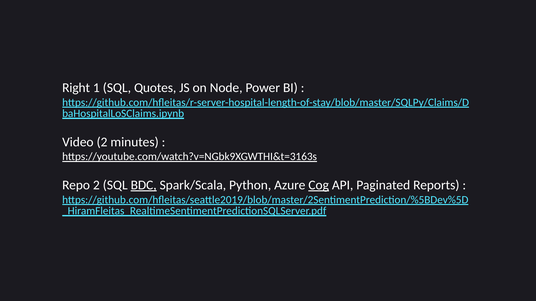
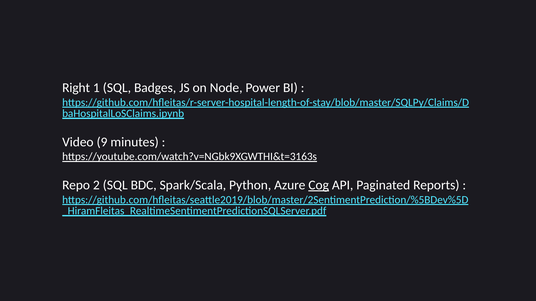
Quotes: Quotes -> Badges (155, 88)
Video 2: 2 -> 9 (102, 142)
BDC underline: present -> none (144, 185)
